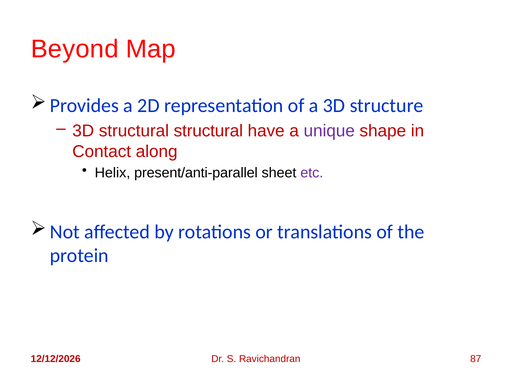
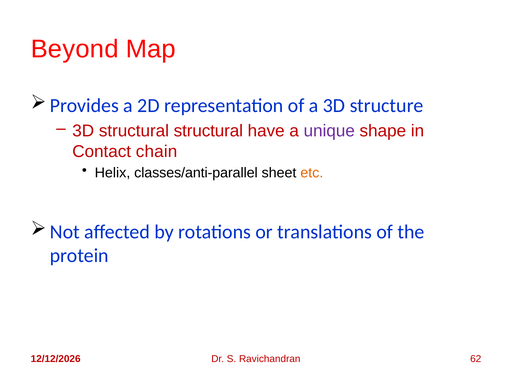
along: along -> chain (157, 151)
present/anti-parallel: present/anti-parallel -> classes/anti-parallel (196, 173)
etc colour: purple -> orange (312, 173)
87: 87 -> 62 (476, 359)
